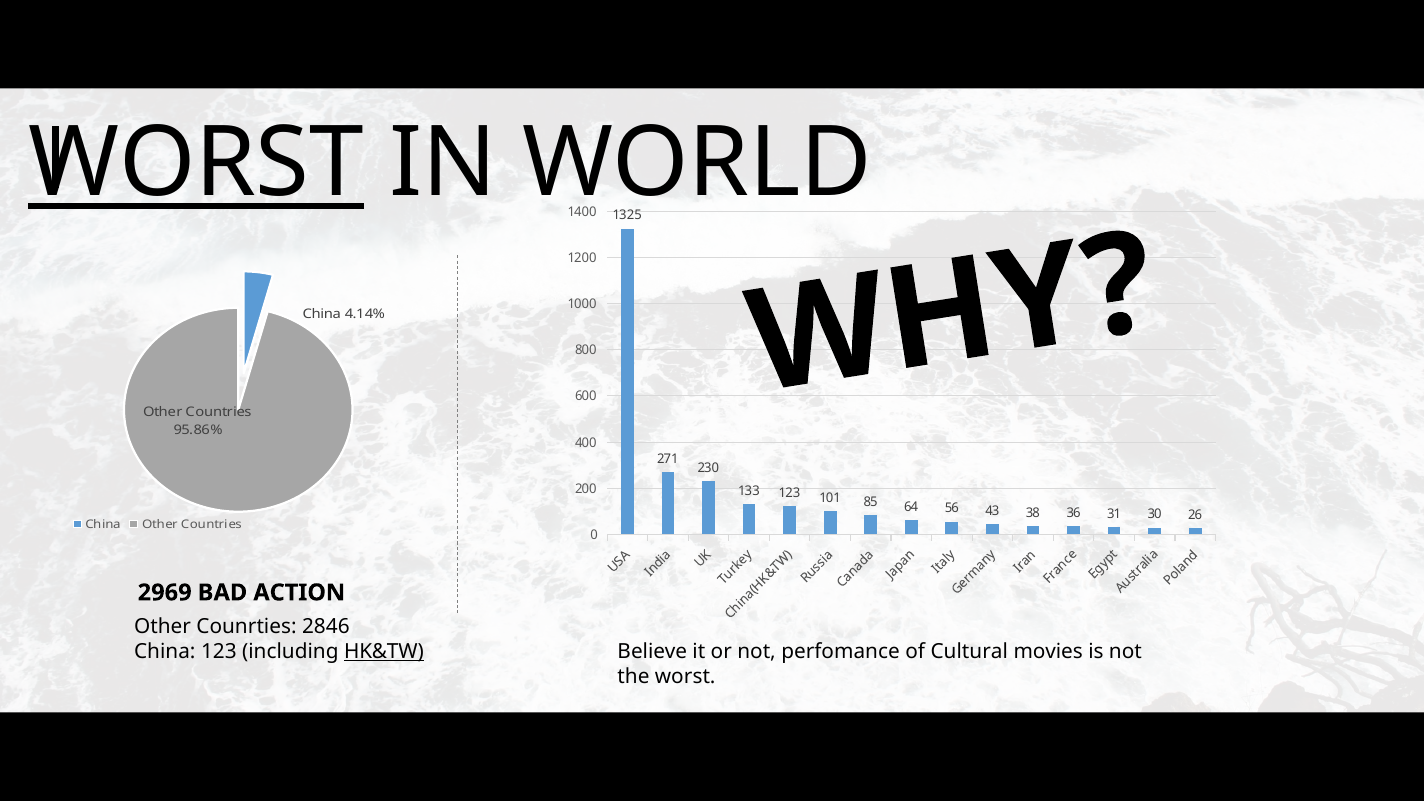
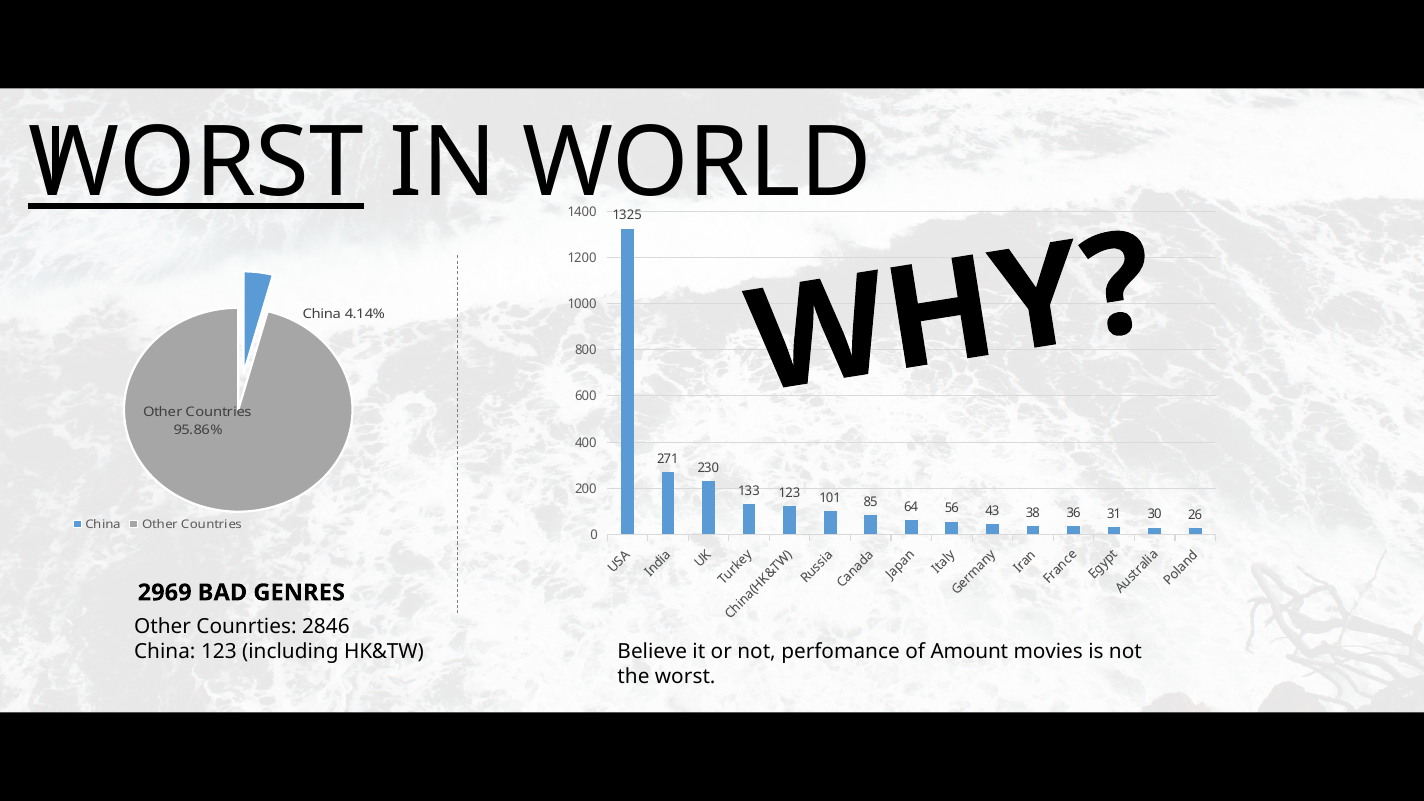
ACTION: ACTION -> GENRES (299, 593)
HK&TW underline: present -> none (384, 651)
Cultural: Cultural -> Amount (969, 652)
